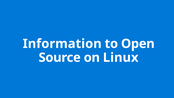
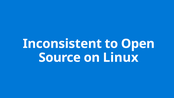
Information: Information -> Inconsistent (62, 44)
